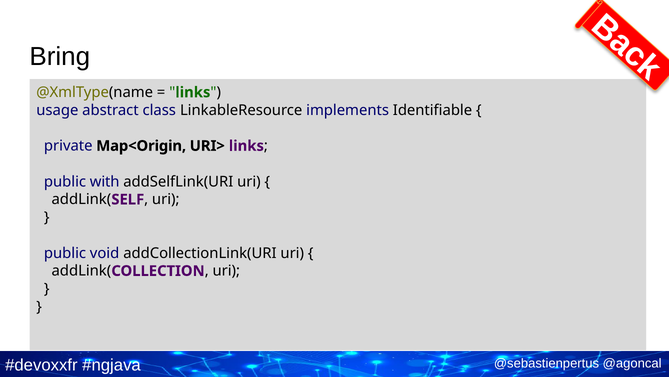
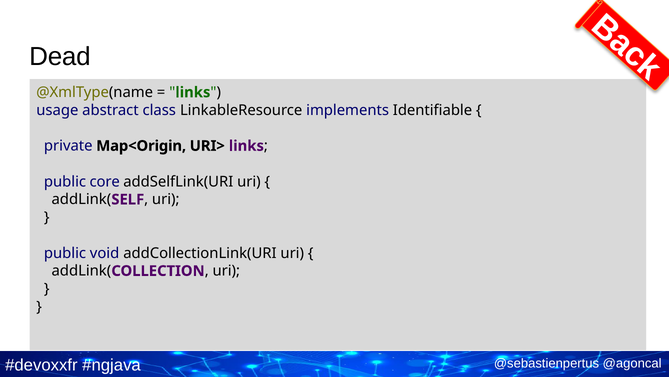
Bring: Bring -> Dead (60, 57)
with: with -> core (105, 181)
